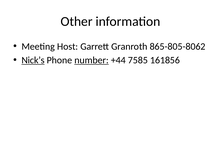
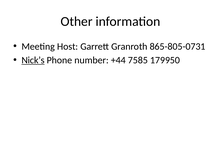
865-805-8062: 865-805-8062 -> 865-805-0731 (178, 46)
number underline: present -> none (92, 60)
161856: 161856 -> 179950 (165, 60)
